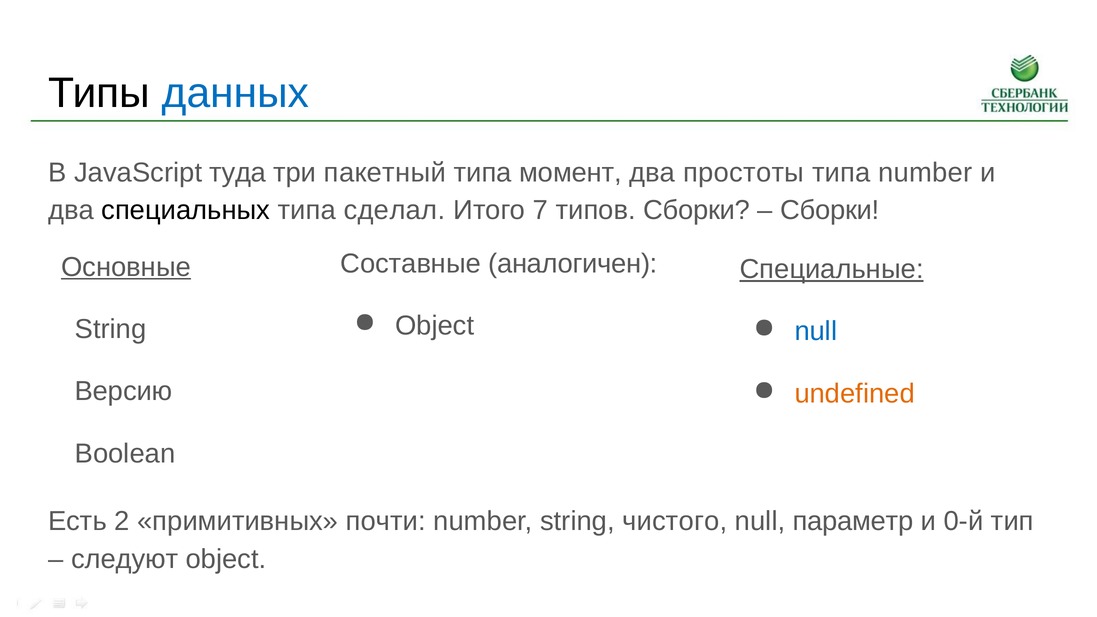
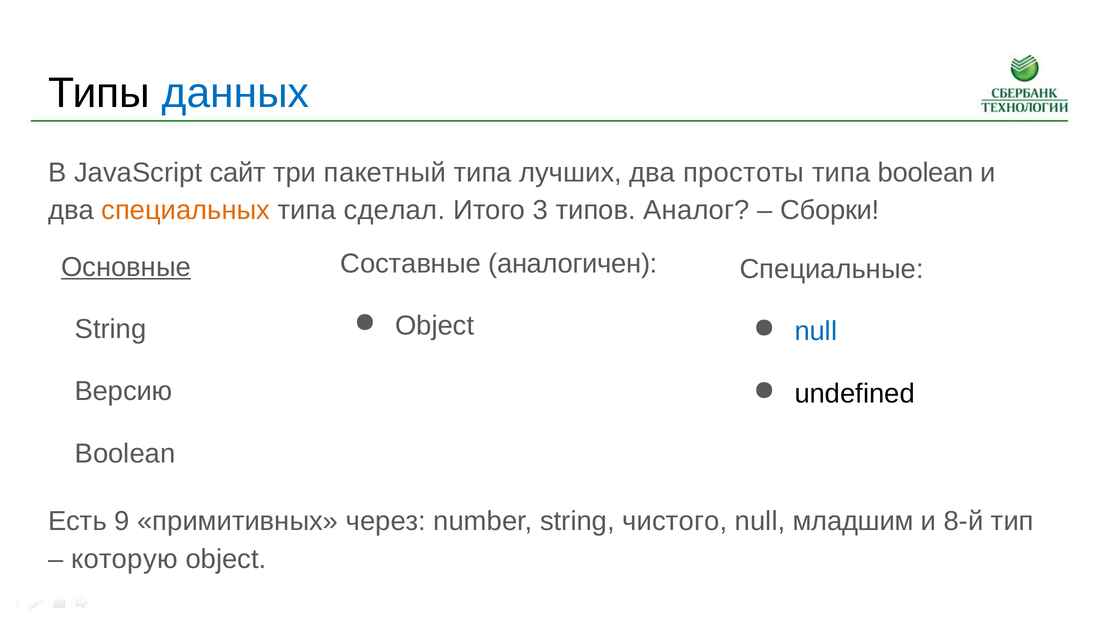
туда: туда -> сайт (238, 173)
момент: момент -> лучших (571, 173)
типа number: number -> boolean (926, 173)
специальных colour: black -> orange (186, 210)
7: 7 -> 3 (540, 210)
типов Сборки: Сборки -> Аналог (697, 210)
Специальные underline: present -> none (832, 269)
undefined colour: orange -> black (855, 394)
2: 2 -> 9 (122, 521)
почти: почти -> через (386, 521)
параметр: параметр -> младшим (853, 521)
0-й: 0-й -> 8-й (964, 521)
следуют: следуют -> которую (124, 559)
